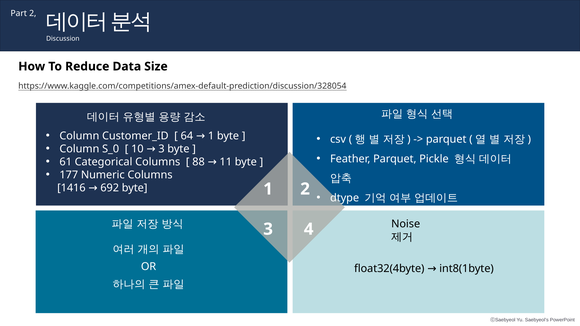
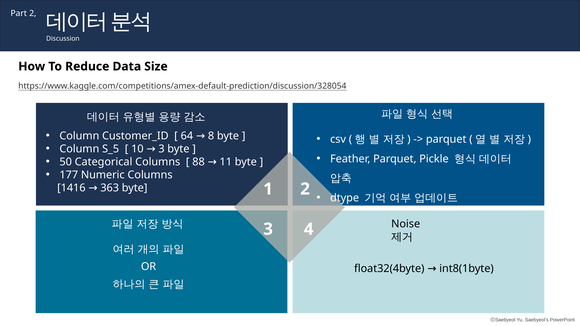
64 1: 1 -> 8 (211, 136)
S_0: S_0 -> S_5 (111, 149)
61: 61 -> 50 (66, 162)
692: 692 -> 363 (110, 188)
